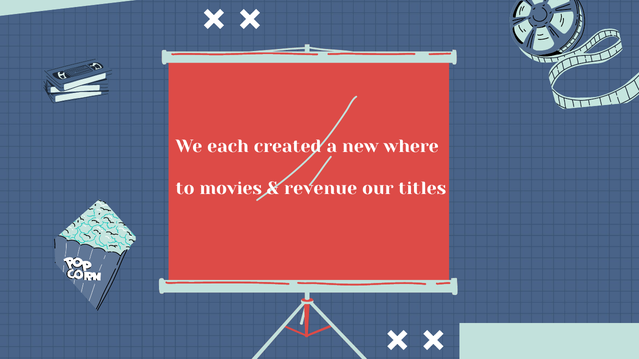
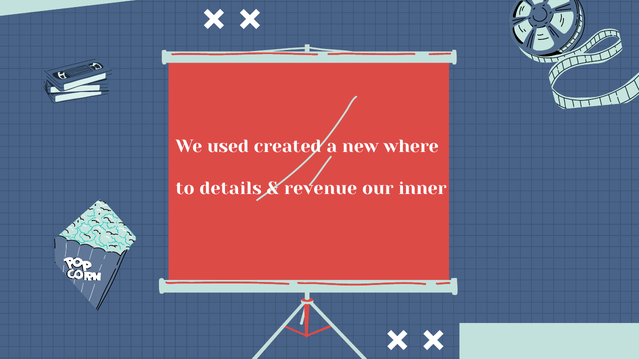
each: each -> used (228, 146)
movies: movies -> details (231, 189)
titles: titles -> inner (422, 189)
